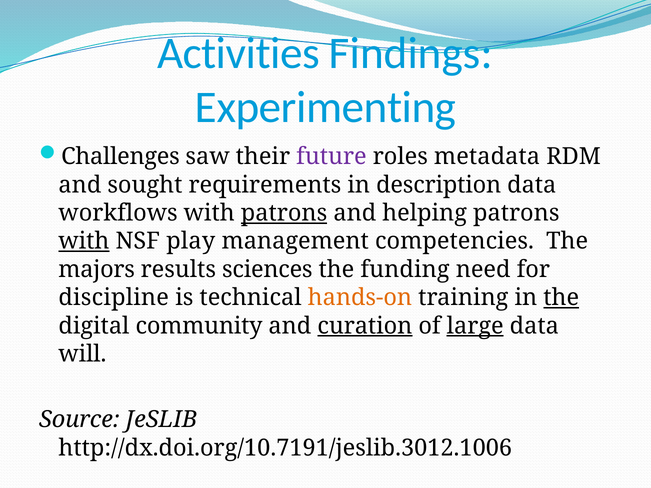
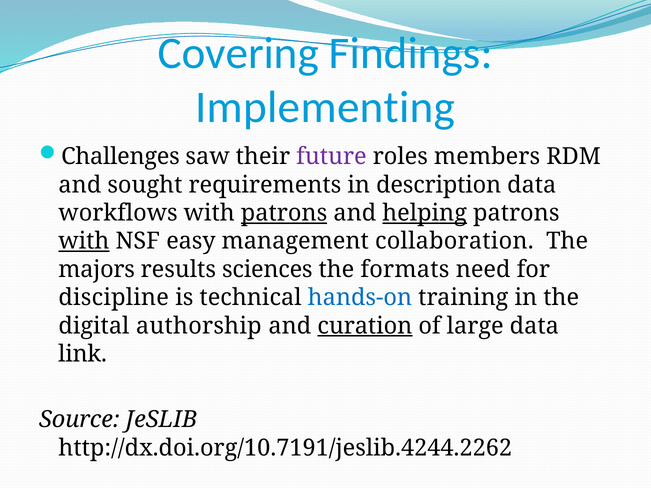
Activities: Activities -> Covering (238, 53)
Experimenting: Experimenting -> Implementing (325, 108)
metadata: metadata -> members (487, 157)
helping underline: none -> present (425, 213)
play: play -> easy (191, 241)
competencies: competencies -> collaboration (454, 241)
funding: funding -> formats (405, 270)
hands-on colour: orange -> blue (360, 298)
the underline: present -> none (561, 298)
community: community -> authorship (199, 326)
large underline: present -> none (475, 326)
will: will -> link (83, 354)
http://dx.doi.org/10.7191/jeslib.3012.1006: http://dx.doi.org/10.7191/jeslib.3012.1006 -> http://dx.doi.org/10.7191/jeslib.4244.2262 (285, 448)
